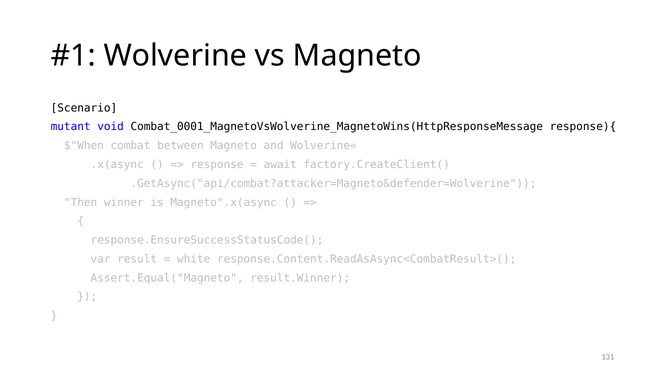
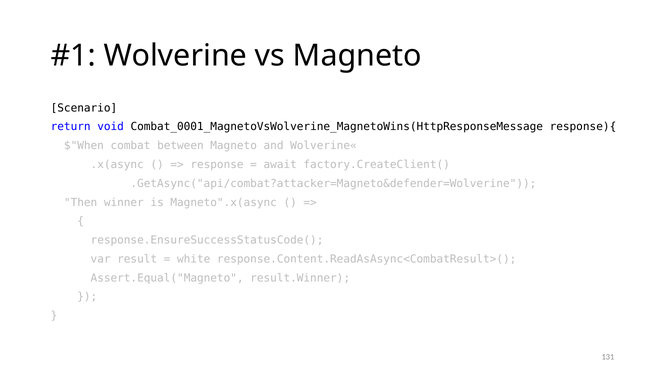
mutant: mutant -> return (71, 127)
